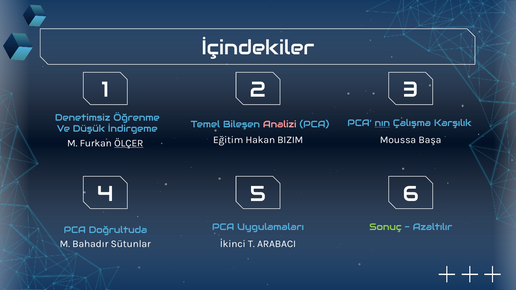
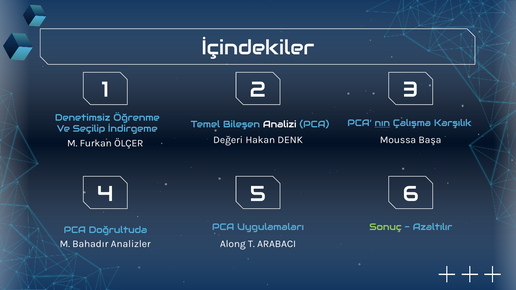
Analizi colour: pink -> white (280, 124)
Düşük: Düşük -> Seçilip (89, 129)
Eğitim: Eğitim -> Değeri (228, 140)
BIZIM: BIZIM -> DENK (290, 140)
ÖLÇER underline: present -> none (129, 143)
Sütunlar: Sütunlar -> Analizler (131, 244)
İkinci: İkinci -> Along (233, 244)
